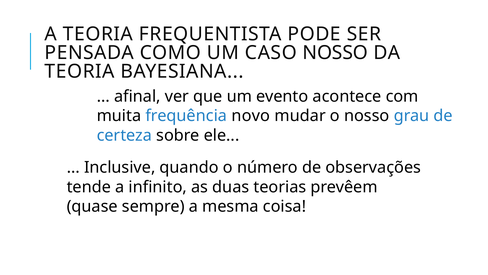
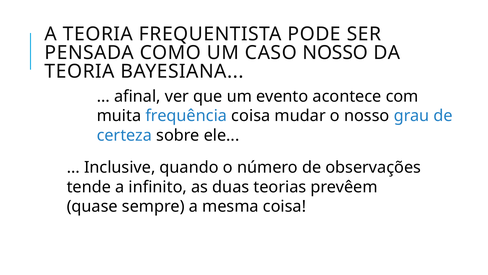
frequência novo: novo -> coisa (251, 116)
